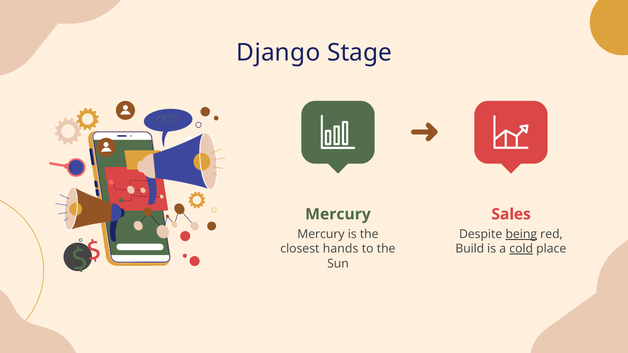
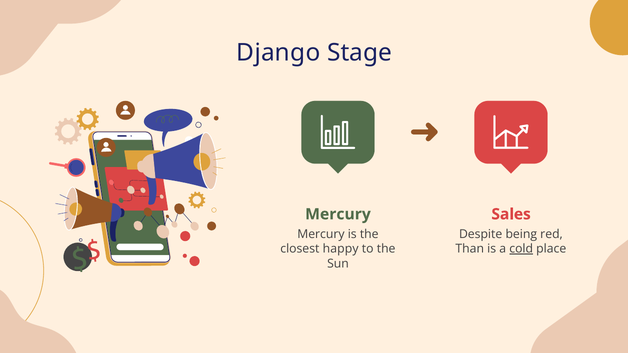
being underline: present -> none (521, 234)
hands: hands -> happy (341, 249)
Build: Build -> Than (470, 249)
